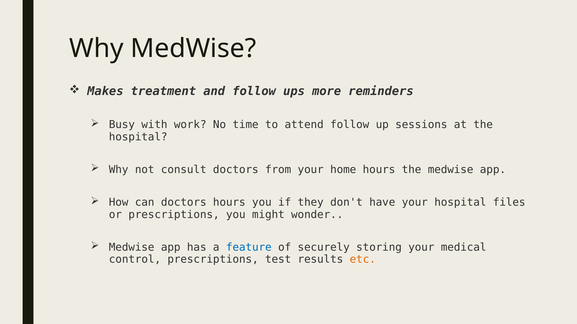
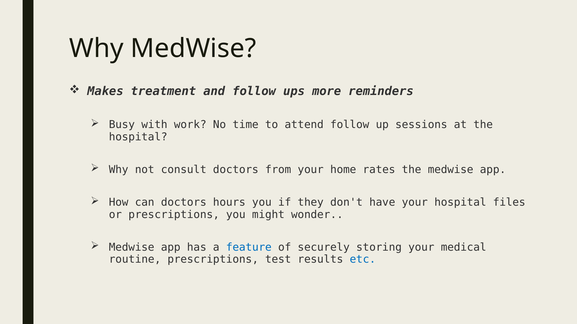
home hours: hours -> rates (379, 170)
control: control -> routine (135, 260)
etc colour: orange -> blue (363, 260)
